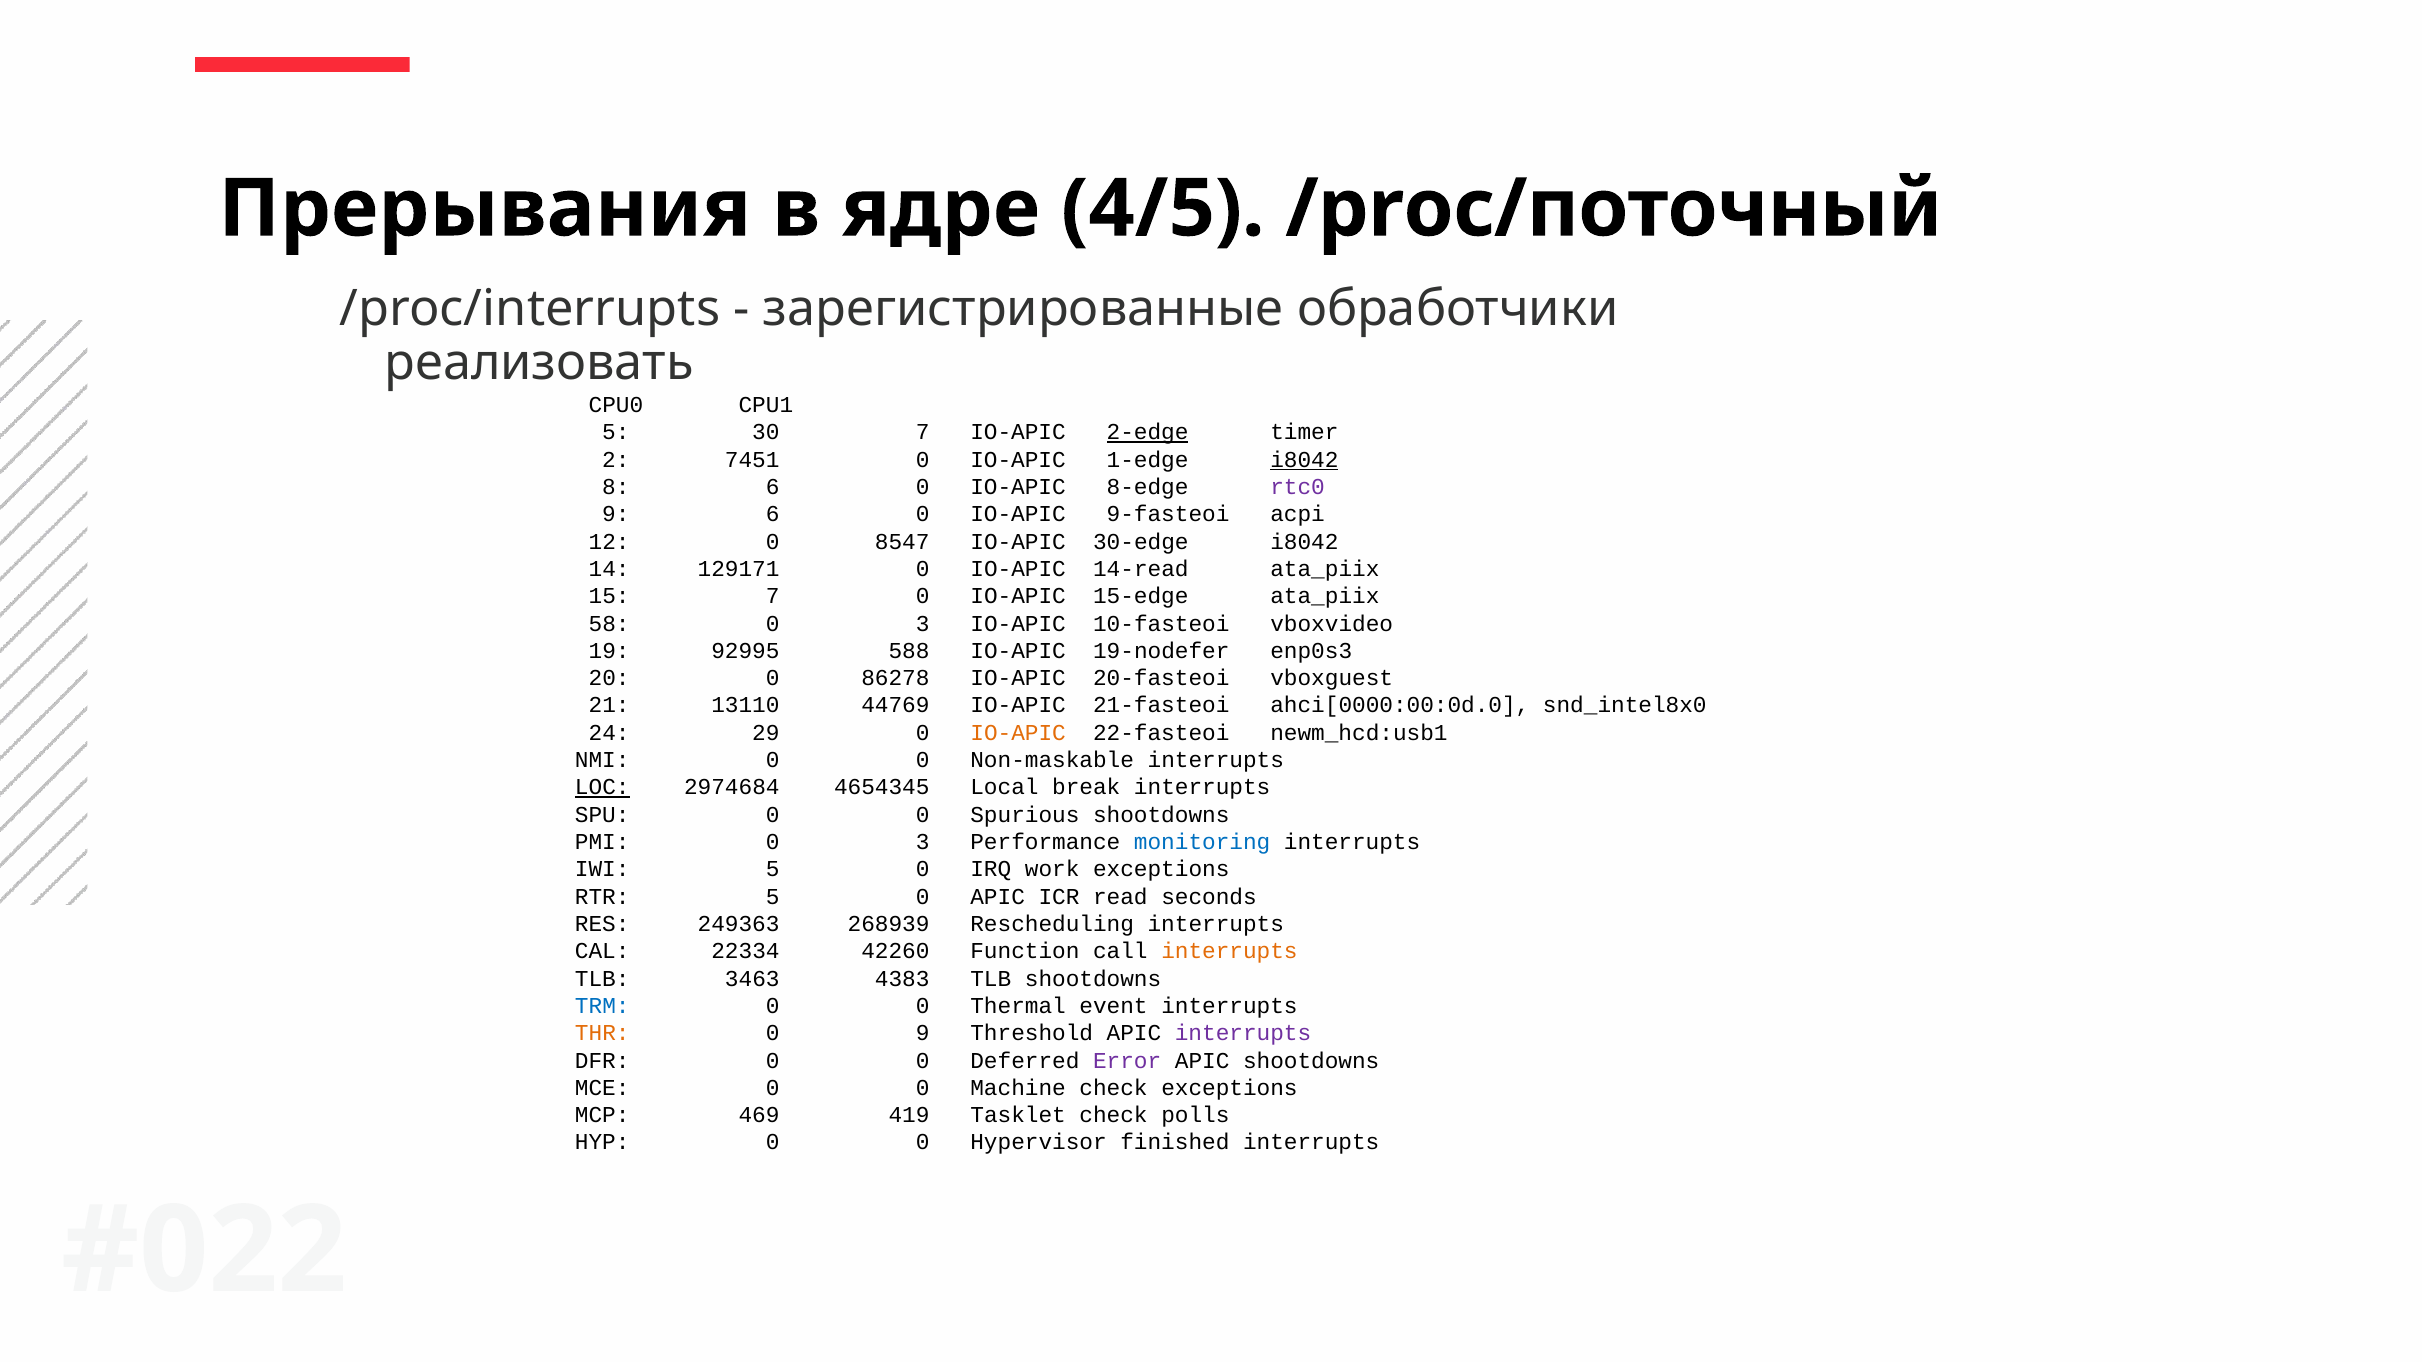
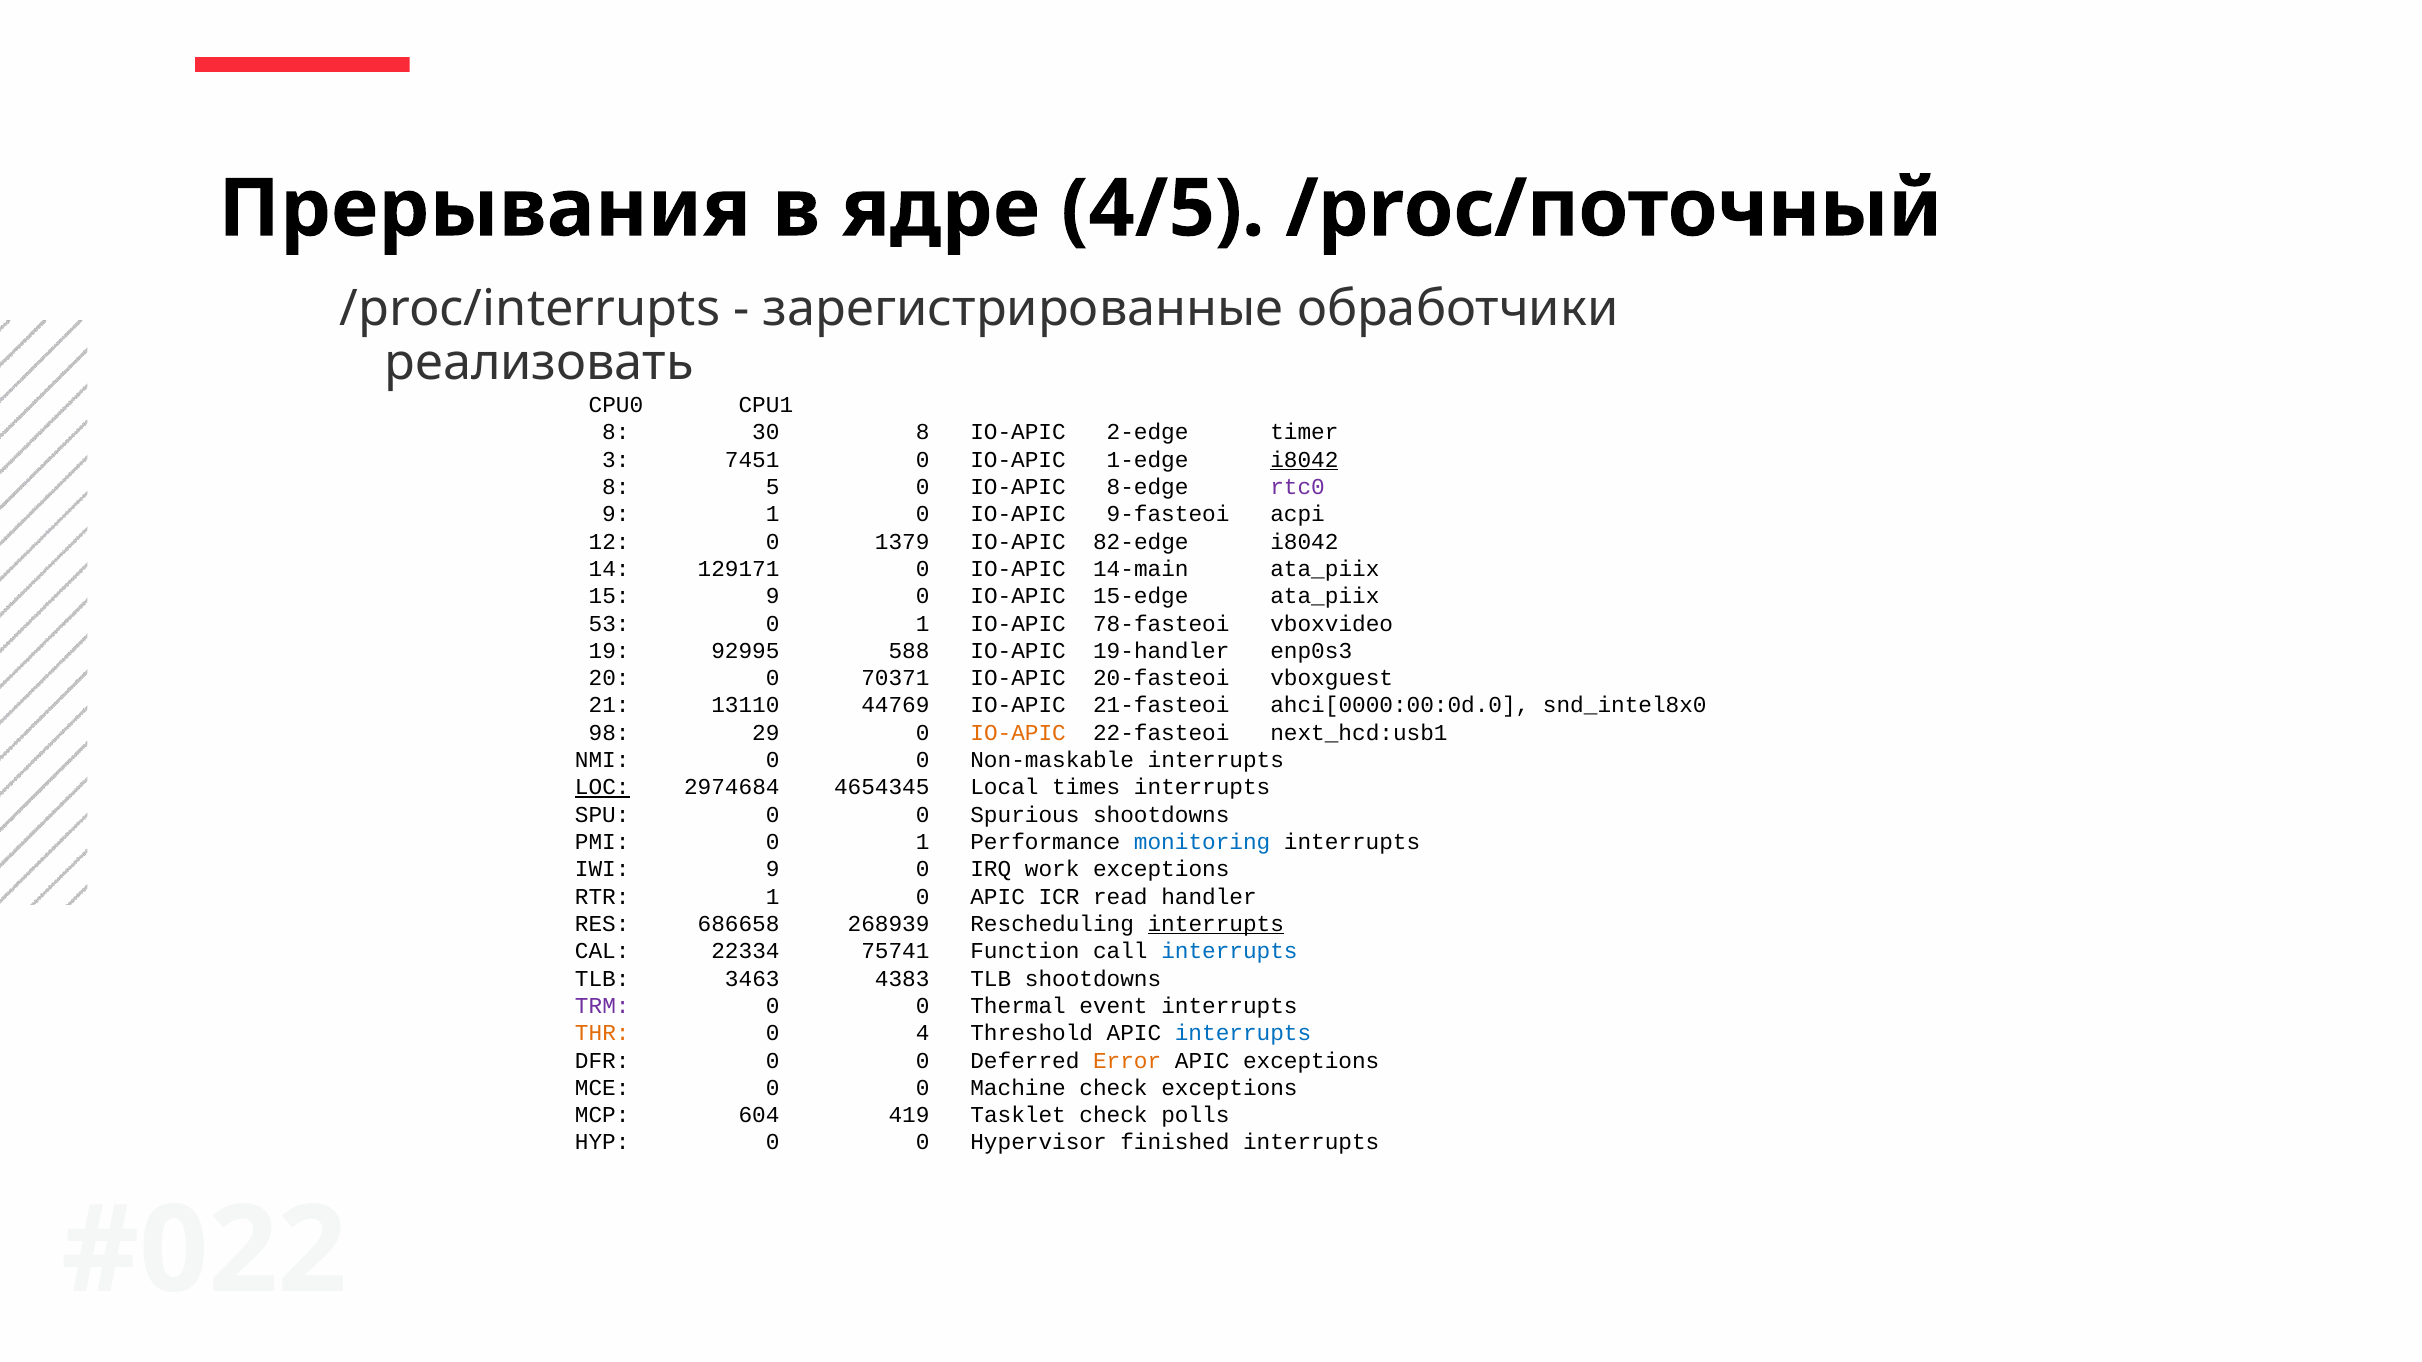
5: 5 -> 8 (616, 432)
30 7: 7 -> 8 (923, 432)
2-edge underline: present -> none (1148, 432)
2: 2 -> 3 (616, 460)
8 6: 6 -> 5 (773, 487)
9 6: 6 -> 1 (773, 514)
8547: 8547 -> 1379 (902, 542)
30-edge: 30-edge -> 82-edge (1141, 542)
14-read: 14-read -> 14-main (1141, 569)
15 7: 7 -> 9 (773, 596)
58: 58 -> 53 (609, 624)
3: 3 -> 1 (923, 624)
10-fasteoi: 10-fasteoi -> 78-fasteoi (1161, 624)
19-nodefer: 19-nodefer -> 19-handler (1161, 651)
86278: 86278 -> 70371 (895, 678)
24: 24 -> 98 (609, 733)
newm_hcd:usb1: newm_hcd:usb1 -> next_hcd:usb1 (1359, 733)
break: break -> times (1086, 788)
PMI 0 3: 3 -> 1 (923, 842)
IWI 5: 5 -> 9 (773, 870)
RTR 5: 5 -> 1 (773, 897)
seconds: seconds -> handler (1209, 897)
249363: 249363 -> 686658 (739, 924)
interrupts underline: none -> present (1216, 924)
42260: 42260 -> 75741 (895, 952)
interrupts colour: orange -> blue (1229, 952)
TRM colour: blue -> purple (602, 1006)
0 9: 9 -> 4 (923, 1033)
interrupts colour: purple -> blue (1243, 1033)
Error colour: purple -> orange (1127, 1061)
APIC shootdowns: shootdowns -> exceptions (1311, 1061)
469: 469 -> 604 (759, 1115)
